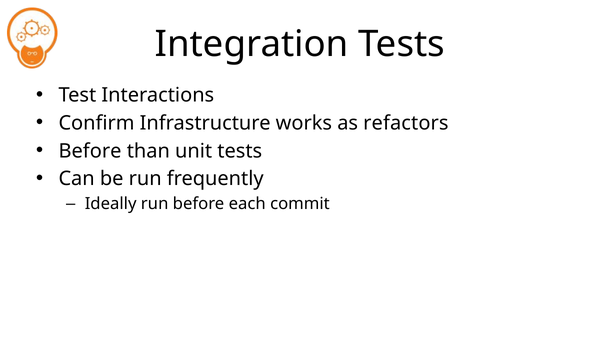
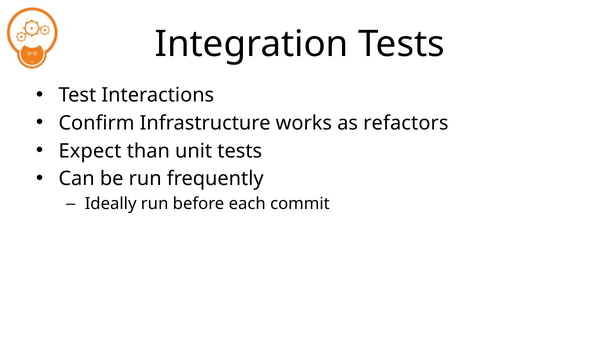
Before: Before -> Expect (90, 151)
